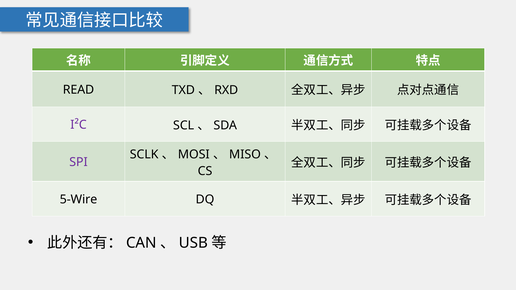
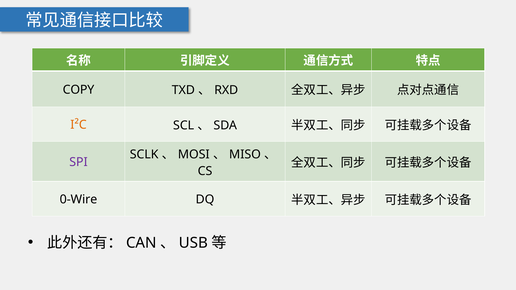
READ: READ -> COPY (79, 90)
I²C colour: purple -> orange (78, 125)
5-Wire: 5-Wire -> 0-Wire (78, 200)
